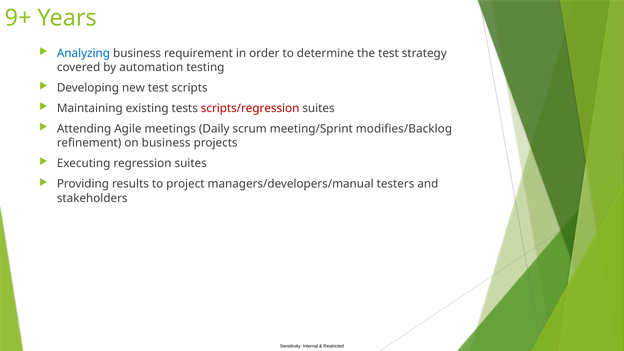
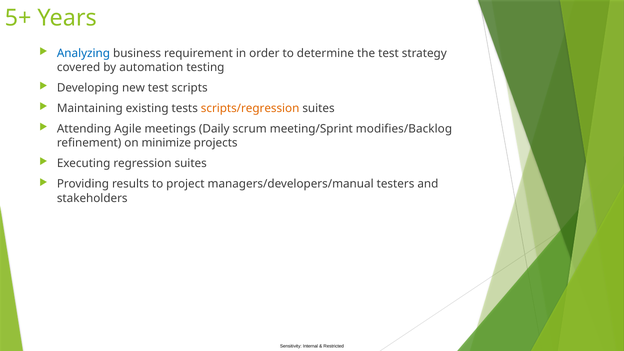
9+: 9+ -> 5+ (18, 18)
scripts/regression colour: red -> orange (250, 108)
on business: business -> minimize (166, 143)
